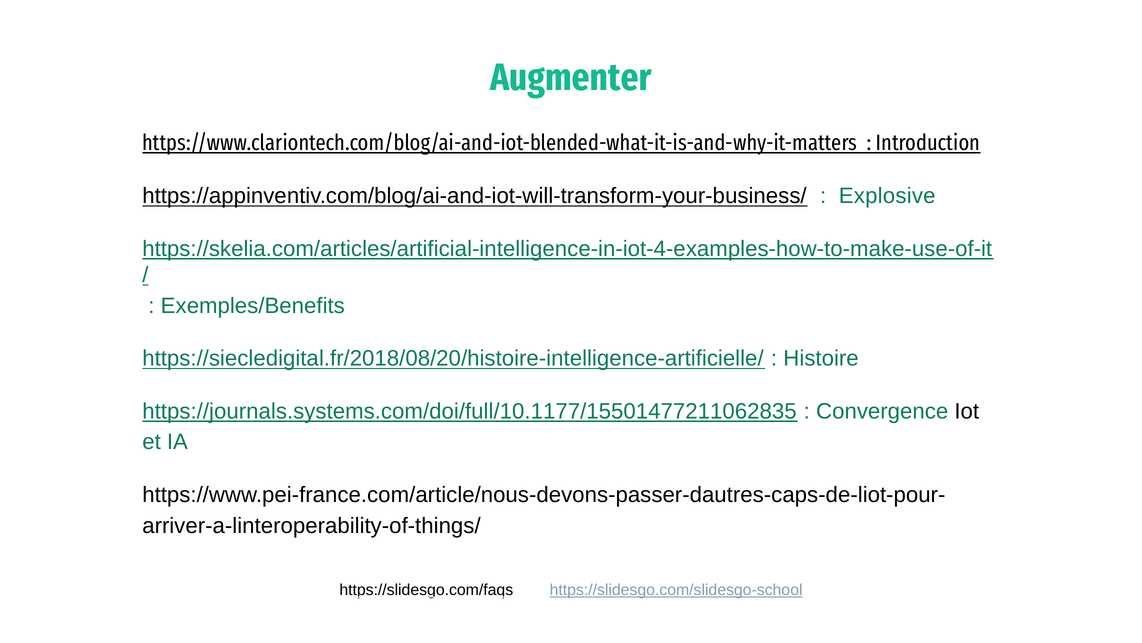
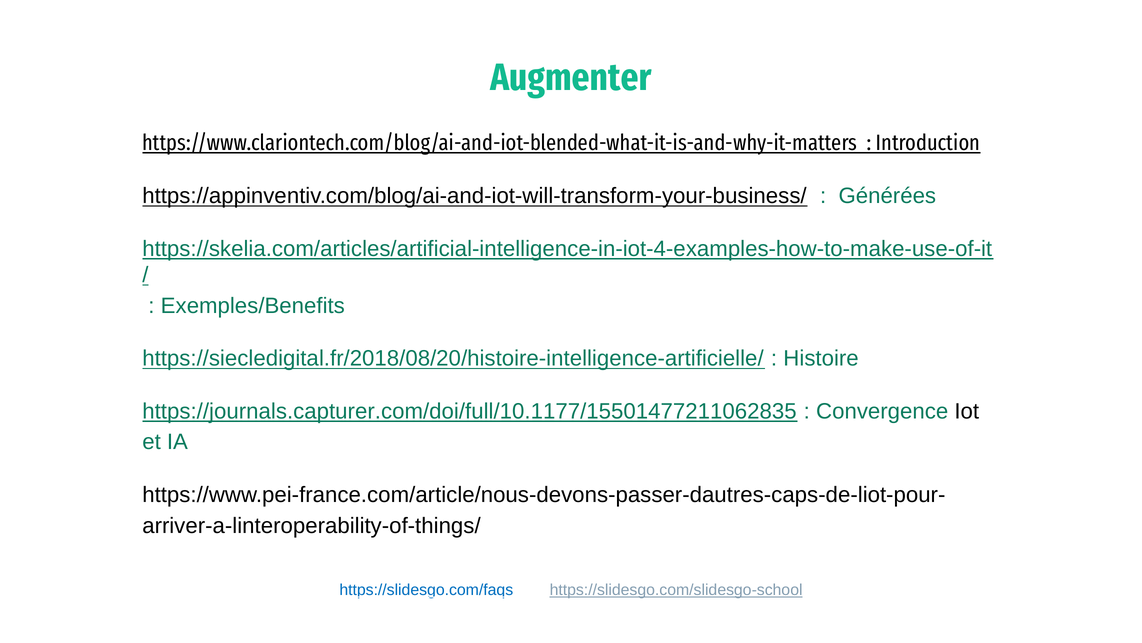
Explosive: Explosive -> Générées (887, 196)
https://journals.systems.com/doi/full/10.1177/15501477211062835: https://journals.systems.com/doi/full/10.1177/15501477211062835 -> https://journals.capturer.com/doi/full/10.1177/15501477211062835 (469, 411)
https://slidesgo.com/faqs colour: black -> blue (426, 589)
